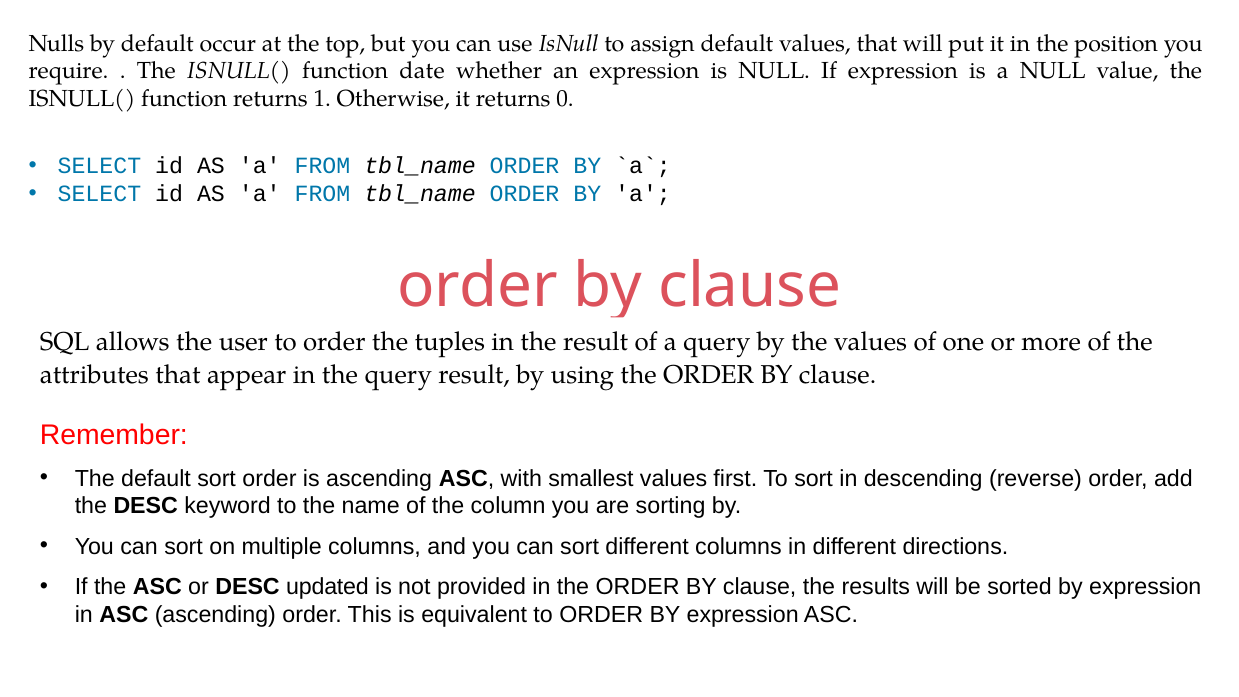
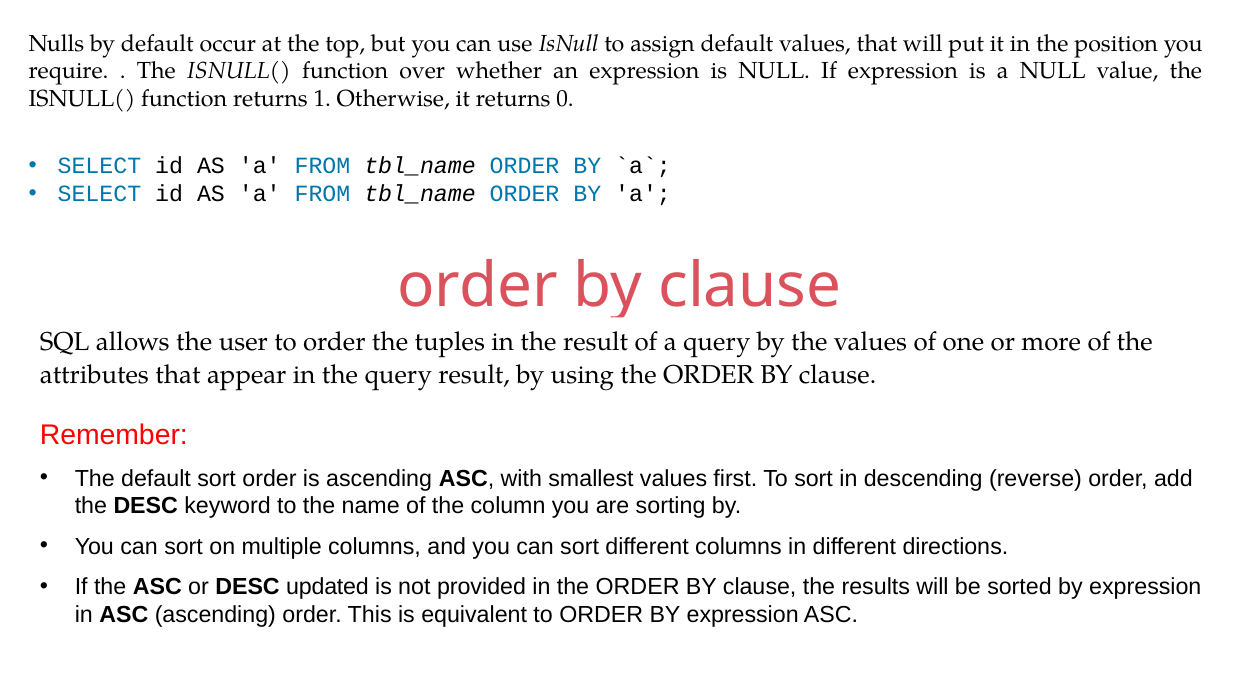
date: date -> over (422, 71)
